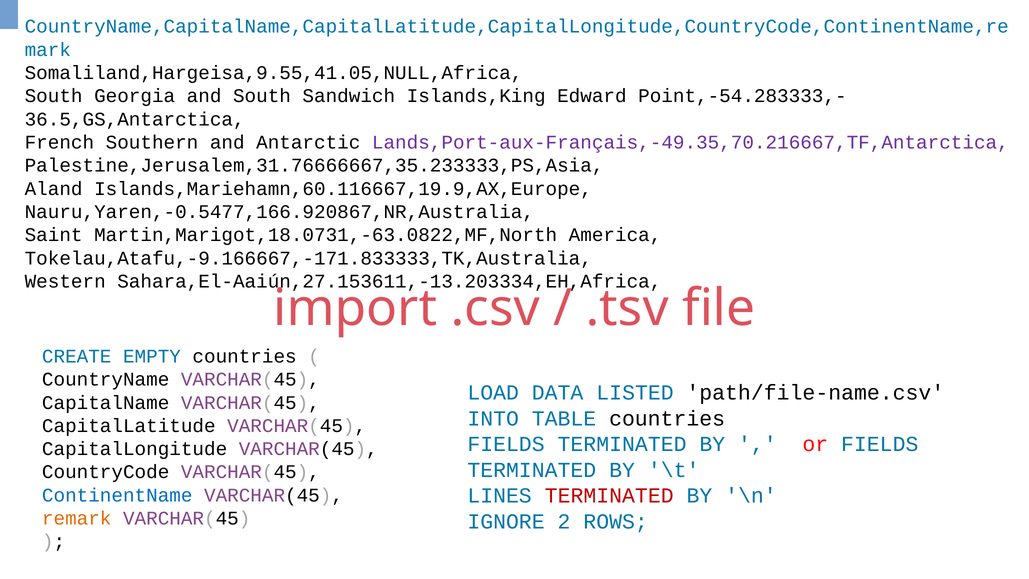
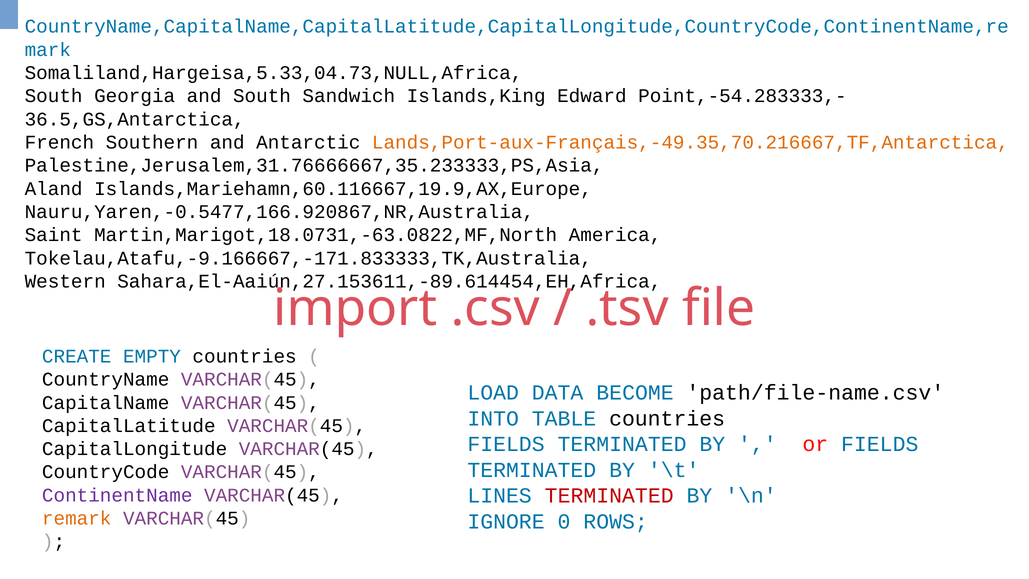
Somaliland,Hargeisa,9.55,41.05,NULL,Africa: Somaliland,Hargeisa,9.55,41.05,NULL,Africa -> Somaliland,Hargeisa,5.33,04.73,NULL,Africa (274, 73)
Lands,Port-aux-Français,-49.35,70.216667,TF,Antarctica colour: purple -> orange (690, 142)
Sahara,El-Aaiún,27.153611,-13.203334,EH,Africa: Sahara,El-Aaiún,27.153611,-13.203334,EH,Africa -> Sahara,El-Aaiún,27.153611,-89.614454,EH,Africa (389, 281)
LISTED: LISTED -> BECOME (635, 393)
ContinentName colour: blue -> purple (117, 495)
2: 2 -> 0 (564, 521)
